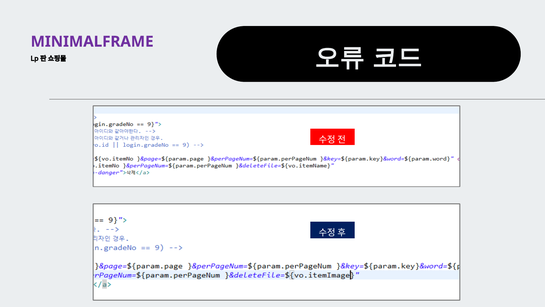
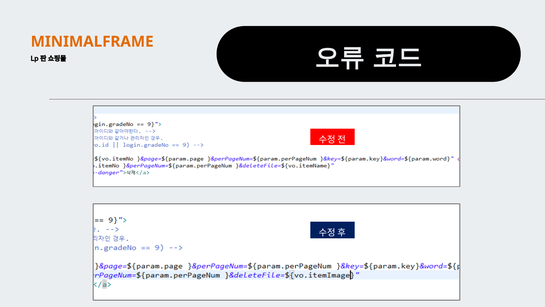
MINIMALFRAME colour: purple -> orange (92, 42)
